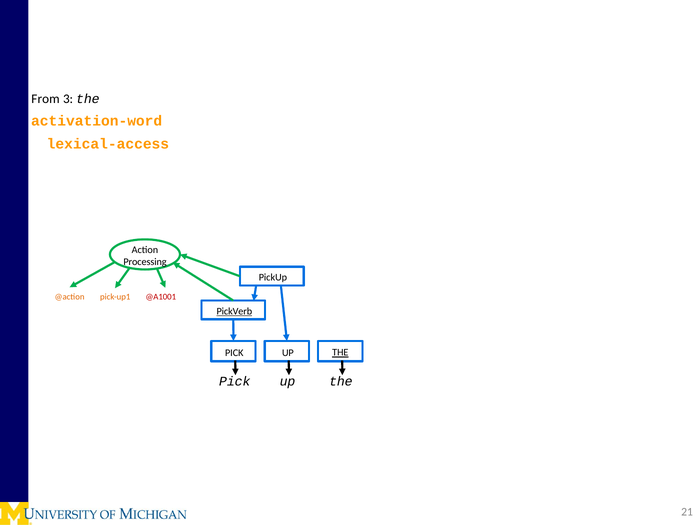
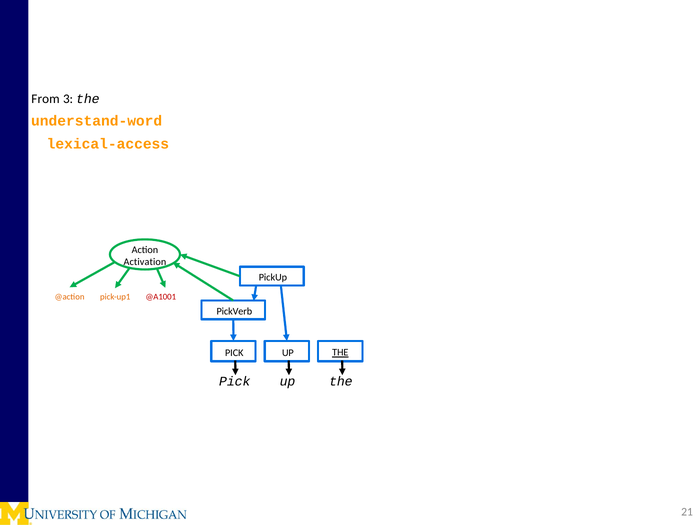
activation-word: activation-word -> understand-word (97, 121)
Processing: Processing -> Activation (145, 262)
PickVerb underline: present -> none (234, 311)
